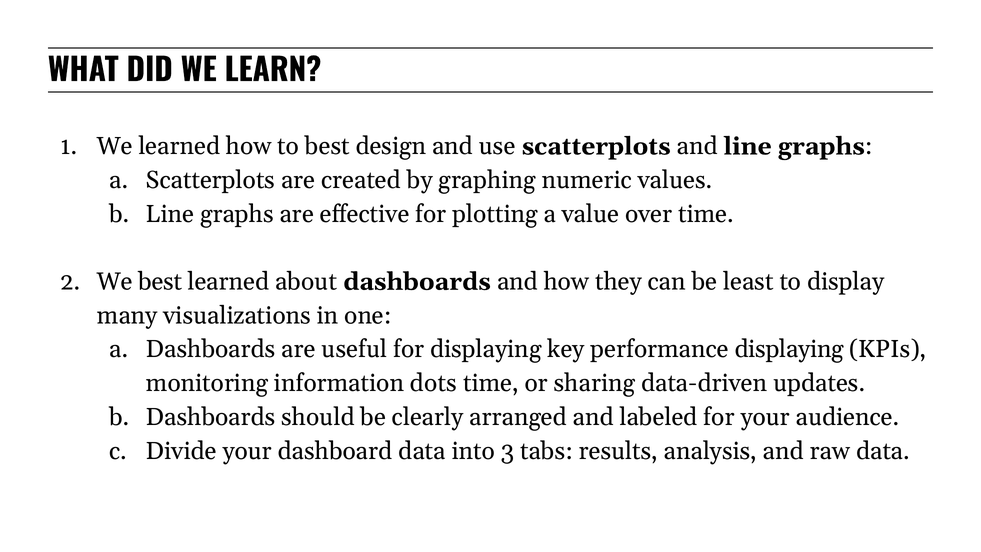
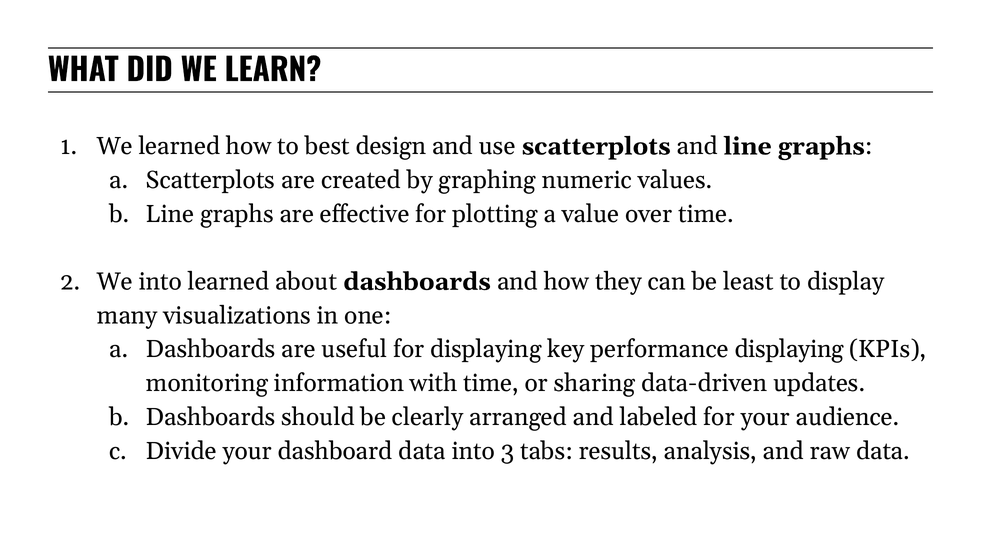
We best: best -> into (160, 282)
dots: dots -> with (434, 383)
